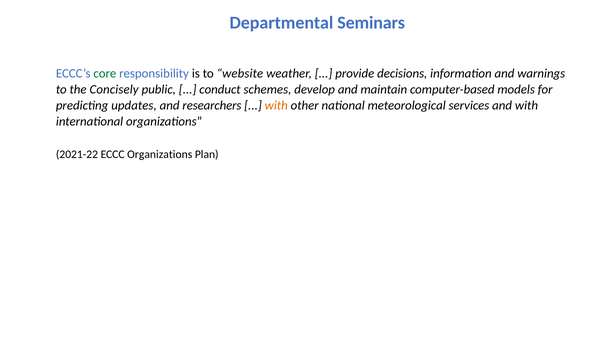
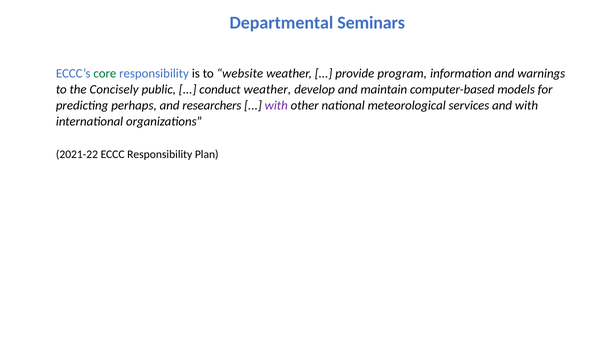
decisions: decisions -> program (402, 73)
conduct schemes: schemes -> weather (267, 89)
updates: updates -> perhaps (134, 105)
with colour: orange -> purple (276, 105)
ECCC Organizations: Organizations -> Responsibility (160, 154)
